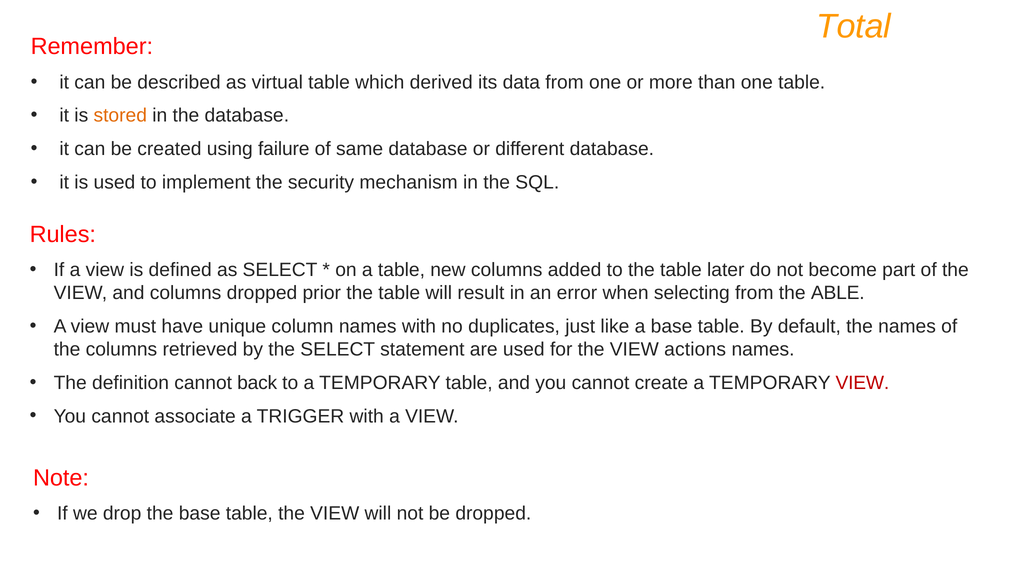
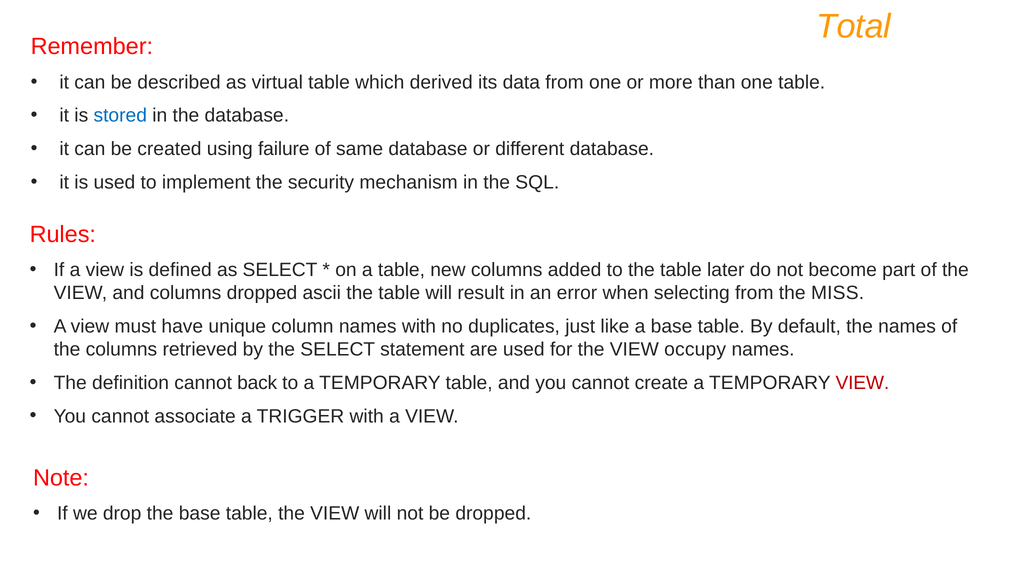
stored colour: orange -> blue (120, 116)
prior: prior -> ascii (322, 293)
ABLE: ABLE -> MISS (838, 293)
actions: actions -> occupy (695, 350)
